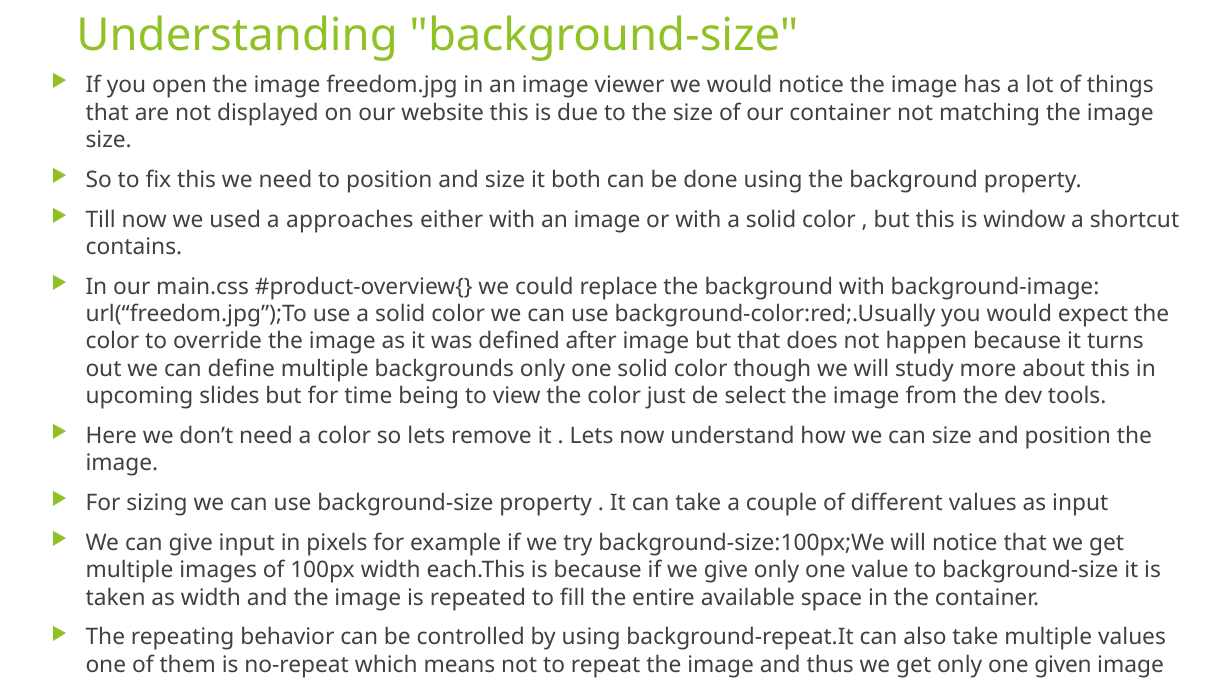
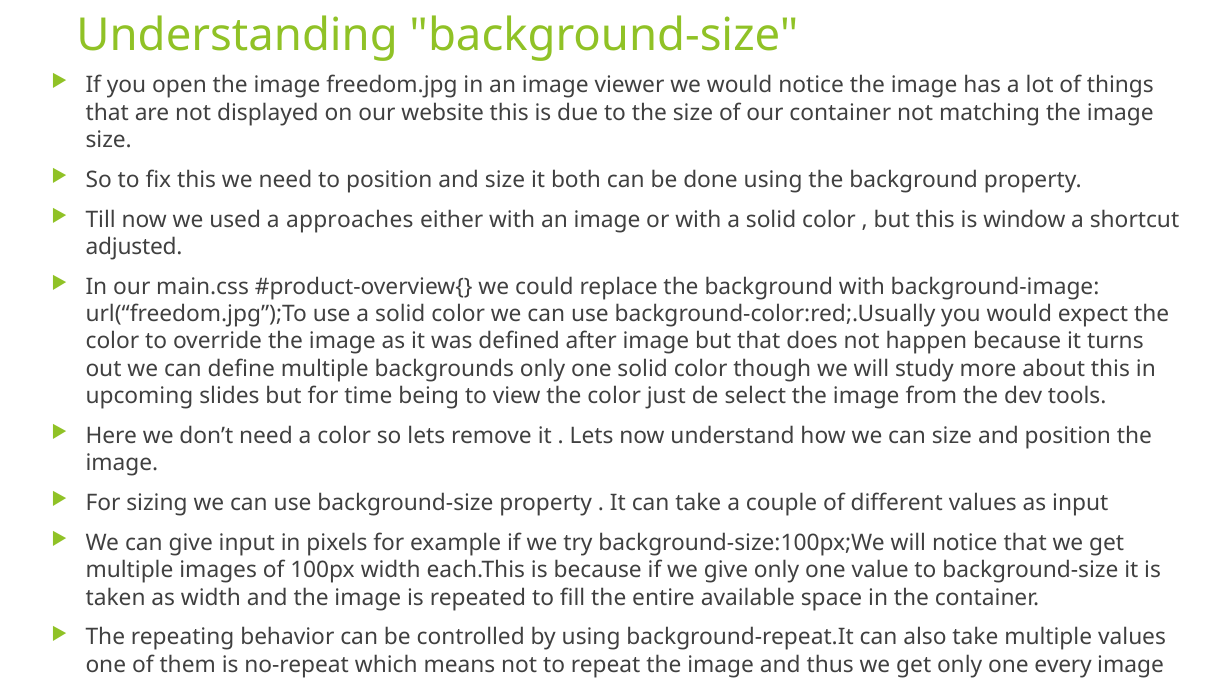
contains: contains -> adjusted (134, 247)
given: given -> every (1063, 665)
